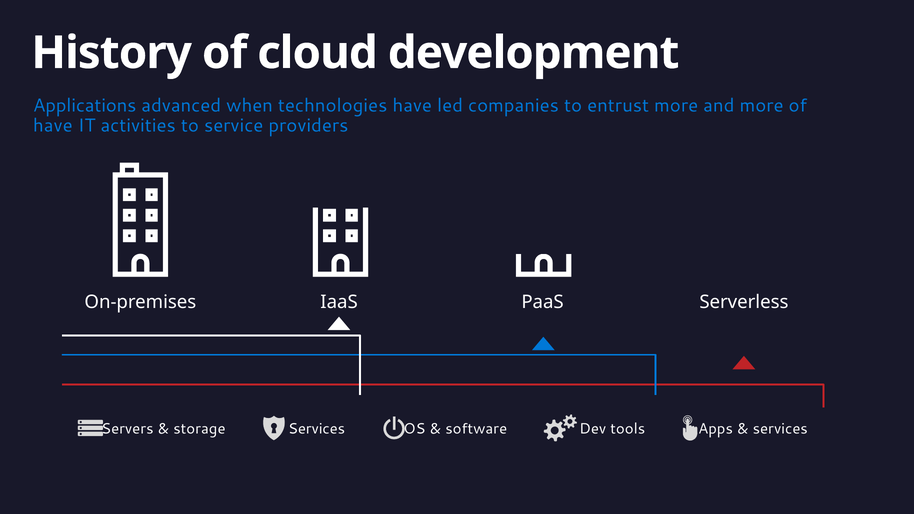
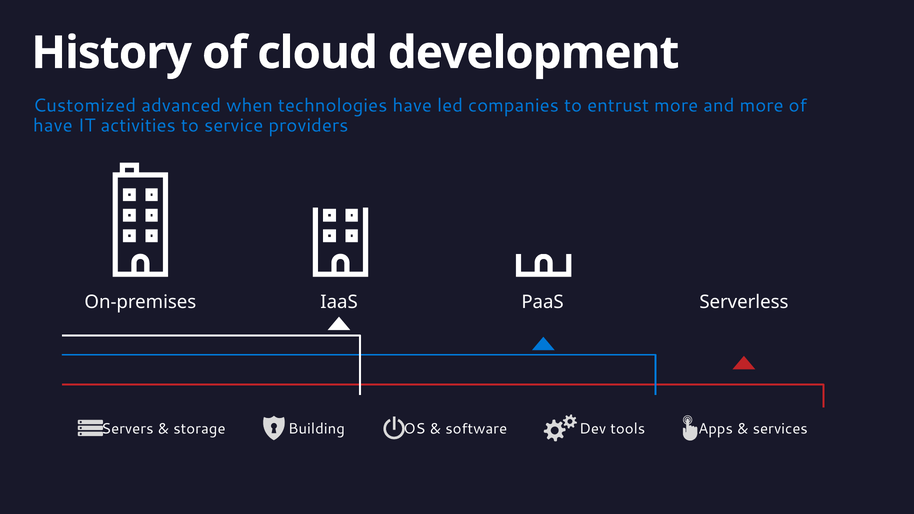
Applications: Applications -> Customized (85, 106)
storage Services: Services -> Building (316, 429)
